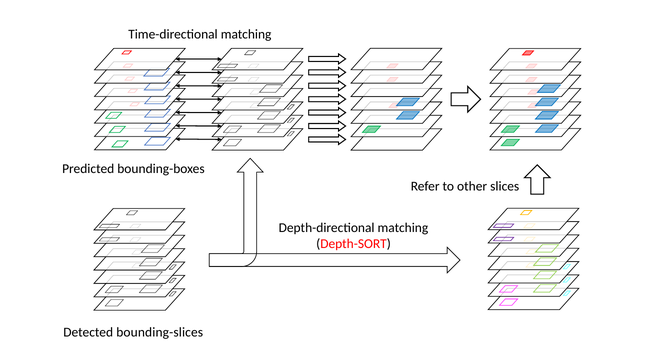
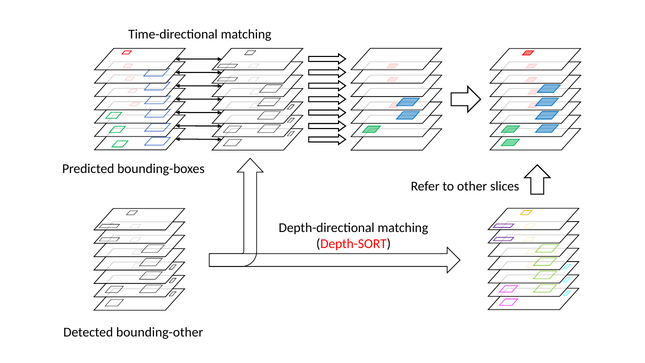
bounding-slices: bounding-slices -> bounding-other (160, 332)
